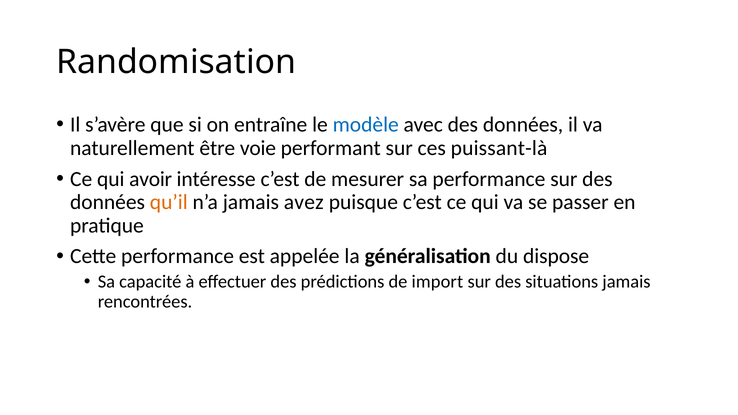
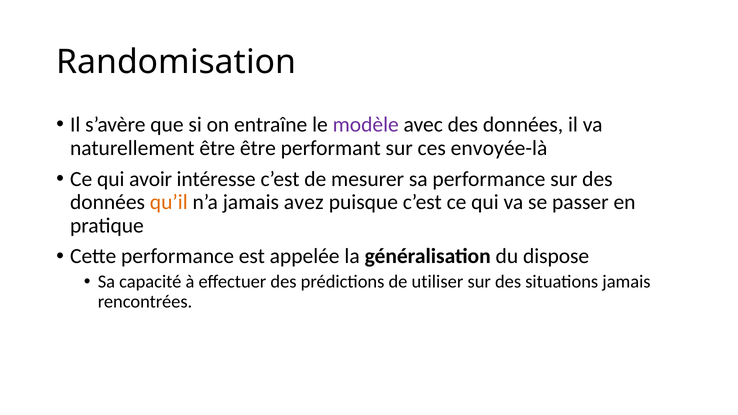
modèle colour: blue -> purple (366, 125)
être voie: voie -> être (258, 148)
puissant-là: puissant-là -> envoyée-là (499, 148)
import: import -> utiliser (437, 282)
